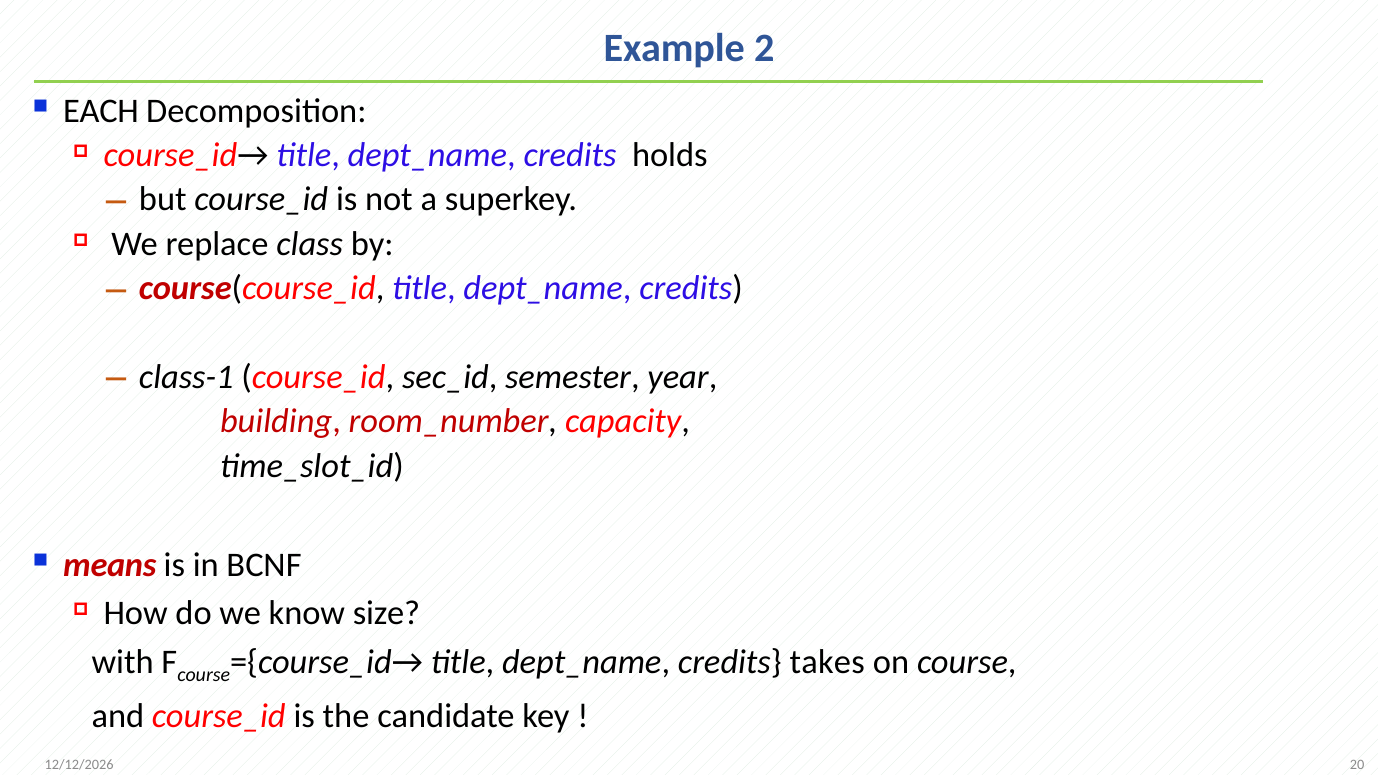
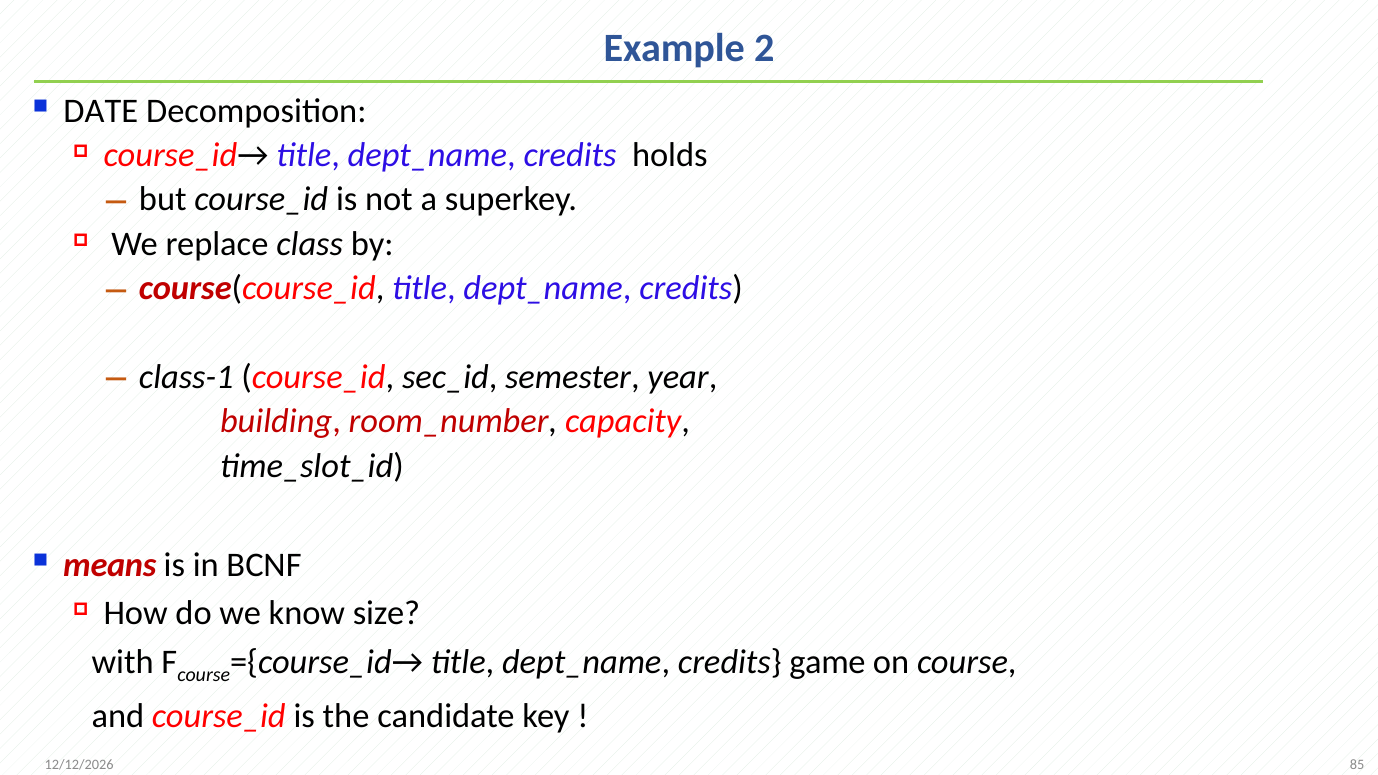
EACH: EACH -> DATE (101, 111)
takes: takes -> game (827, 662)
20: 20 -> 85 (1357, 765)
